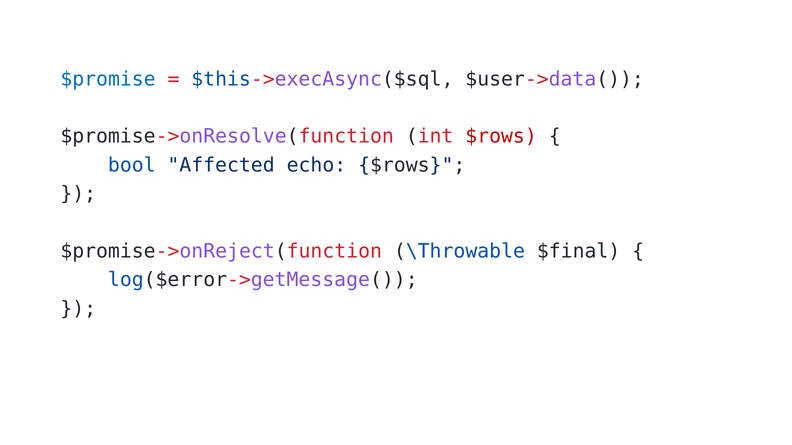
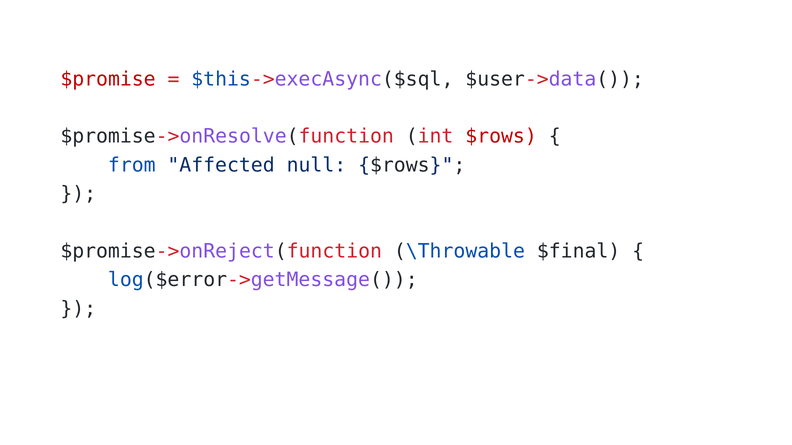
$promise colour: blue -> red (108, 79)
bool: bool -> from (132, 165)
echo: echo -> null (316, 165)
